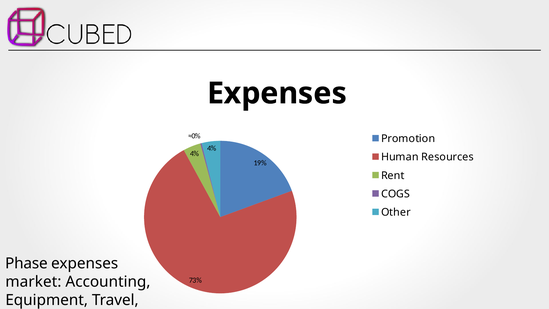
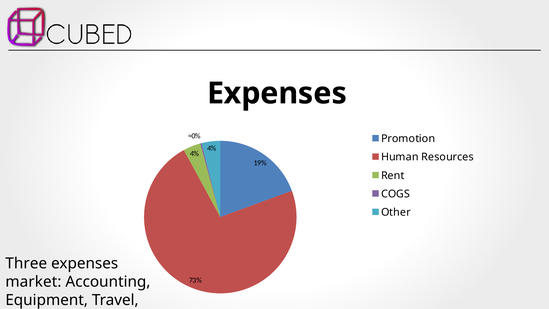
Phase: Phase -> Three (26, 263)
